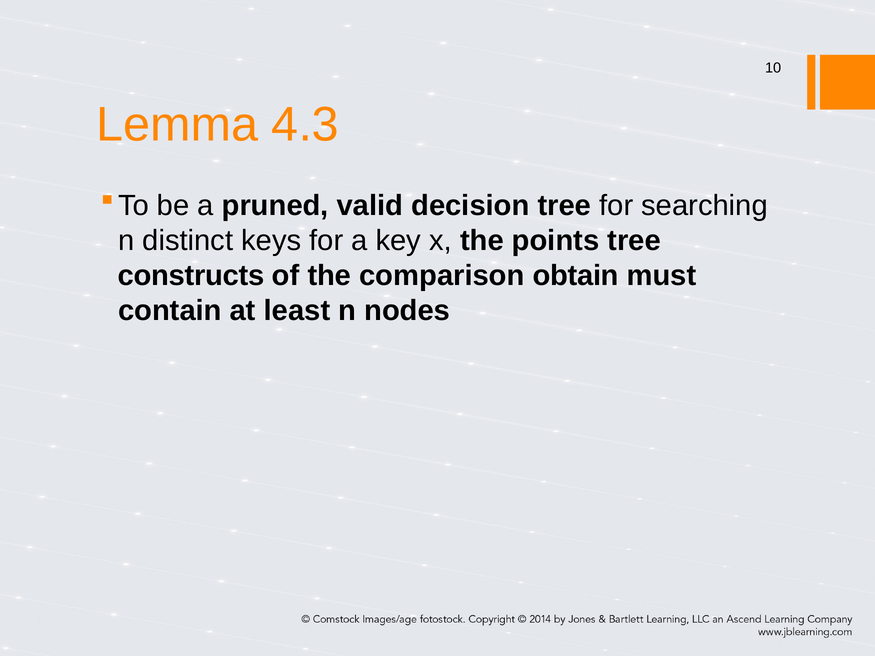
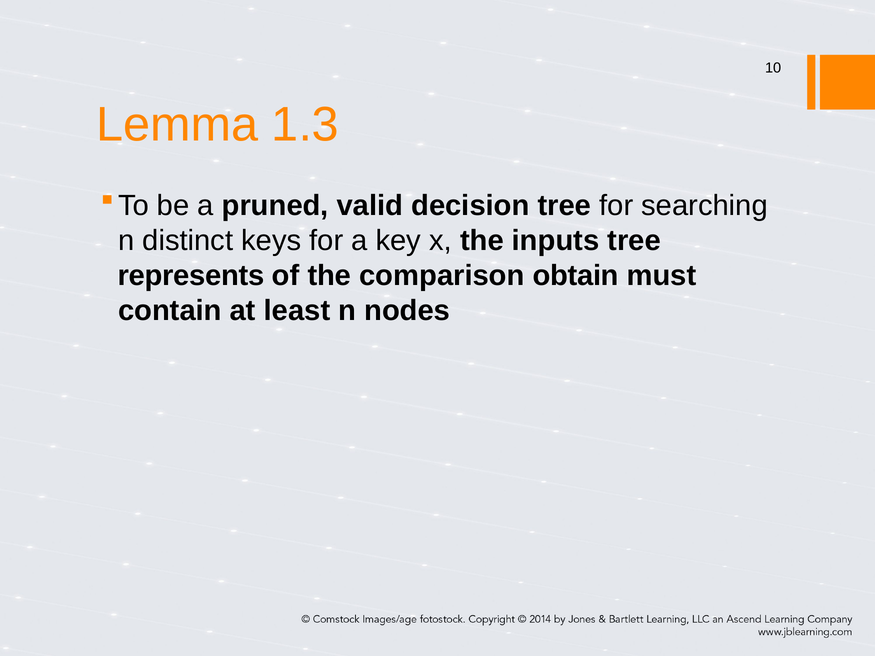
4.3: 4.3 -> 1.3 (305, 125)
points: points -> inputs (556, 241)
constructs: constructs -> represents (191, 276)
